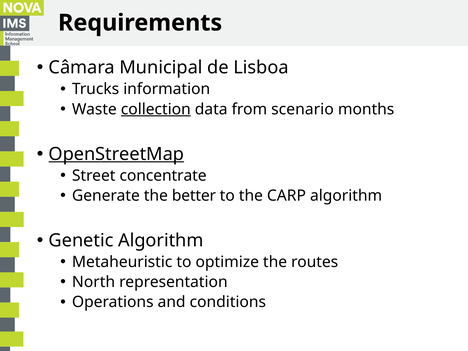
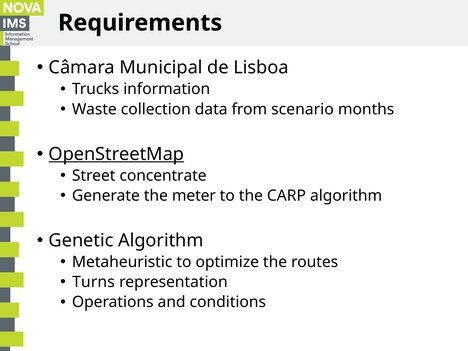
collection underline: present -> none (156, 109)
better: better -> meter (194, 196)
North: North -> Turns (93, 282)
